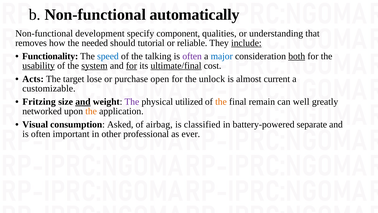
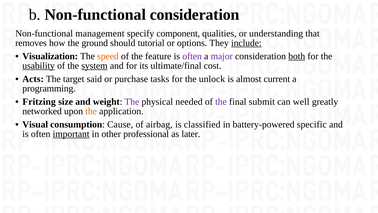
Non-functional automatically: automatically -> consideration (195, 15)
development: development -> management (100, 33)
needed: needed -> ground (95, 43)
reliable: reliable -> options (192, 43)
Functionality: Functionality -> Visualization (50, 56)
speed colour: blue -> orange (108, 56)
talking: talking -> feature (158, 56)
major colour: blue -> purple (222, 56)
for underline: present -> none (131, 66)
ultimate/final underline: present -> none (176, 66)
lose: lose -> said (94, 79)
open: open -> tasks (160, 79)
customizable: customizable -> programming (49, 88)
and underline: present -> none (83, 102)
utilized: utilized -> needed (189, 102)
the colour: orange -> purple (221, 102)
remain: remain -> submit (262, 102)
Asked: Asked -> Cause (120, 124)
separate: separate -> specific (312, 124)
important underline: none -> present (71, 134)
ever: ever -> later (191, 134)
